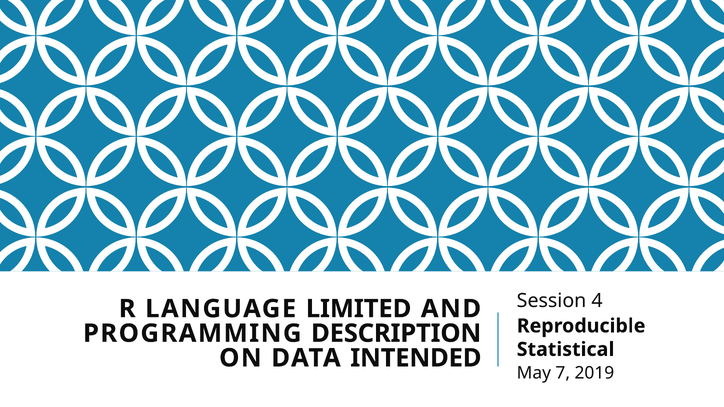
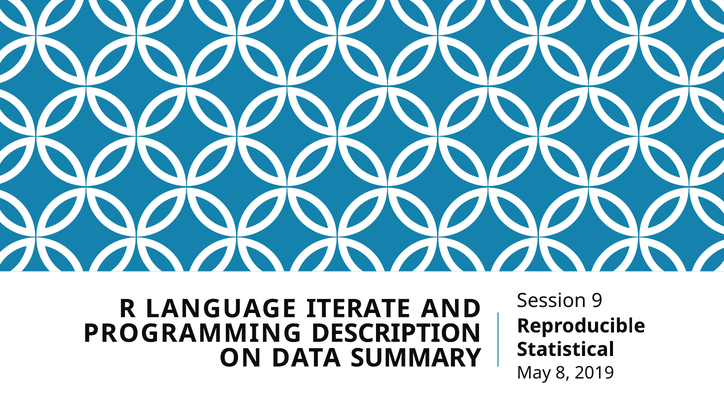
4: 4 -> 9 (597, 301)
LIMITED: LIMITED -> ITERATE (358, 309)
INTENDED: INTENDED -> SUMMARY (416, 358)
7: 7 -> 8 (563, 373)
